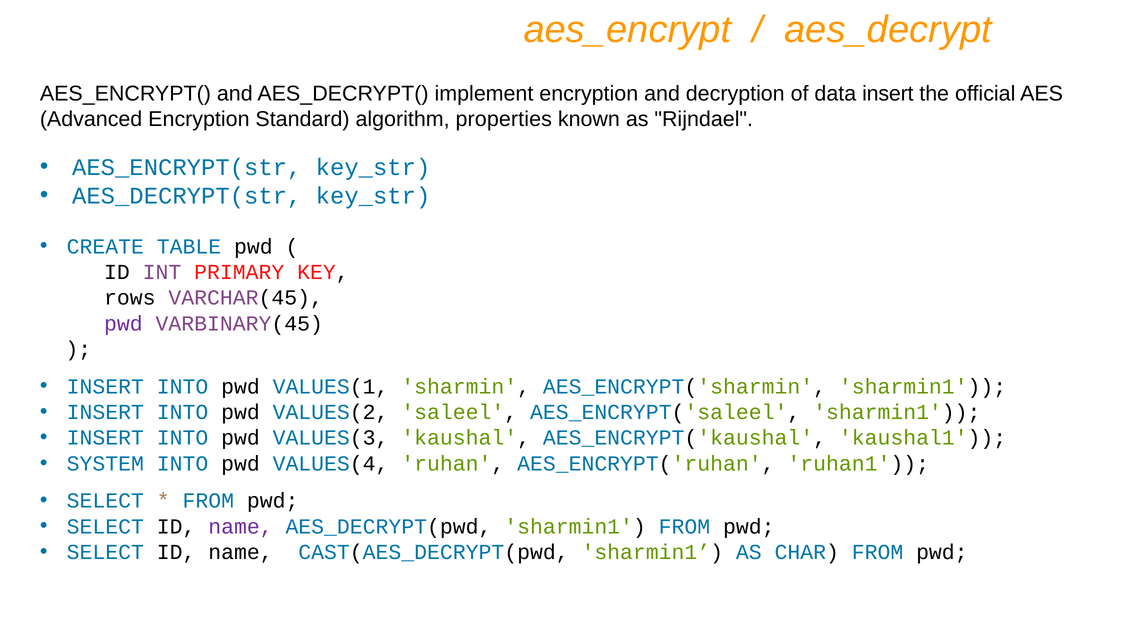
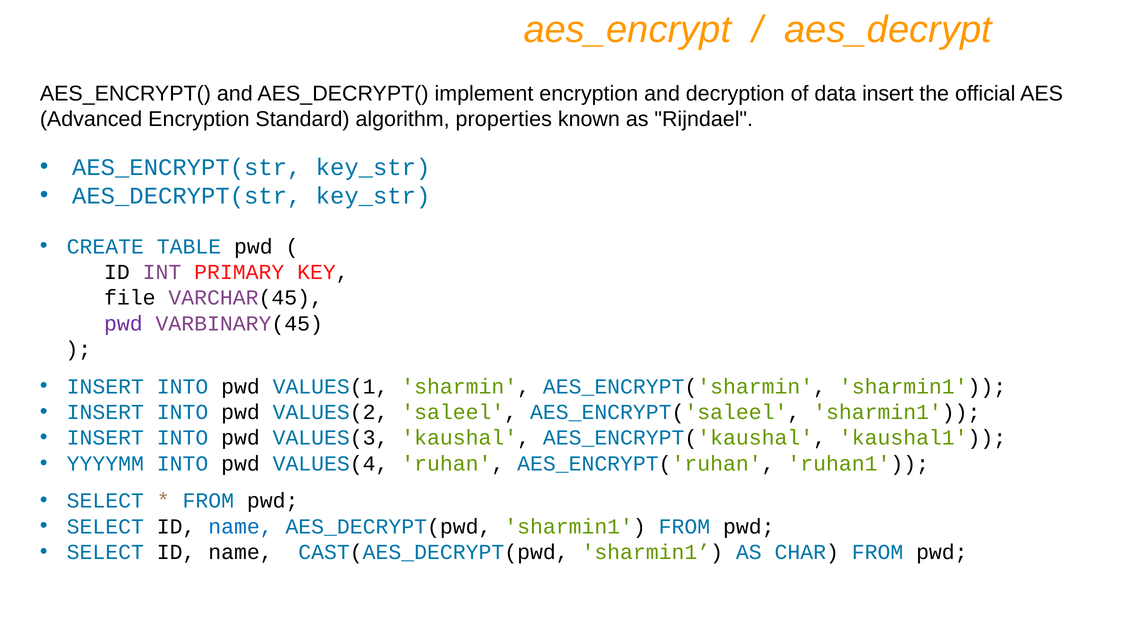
rows: rows -> file (130, 298)
SYSTEM: SYSTEM -> YYYYMM (105, 464)
name colour: purple -> blue (240, 527)
